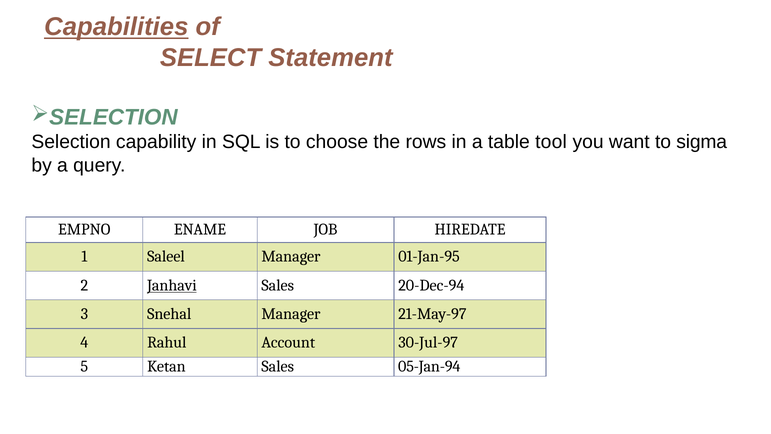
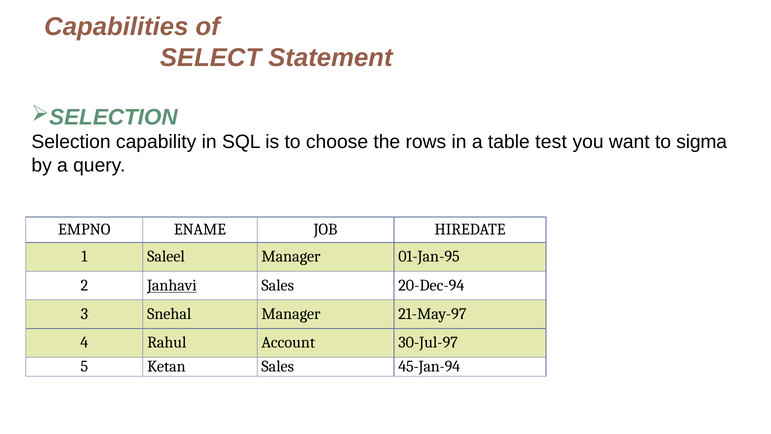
Capabilities underline: present -> none (116, 27)
tool: tool -> test (551, 142)
05-Jan-94: 05-Jan-94 -> 45-Jan-94 (429, 366)
